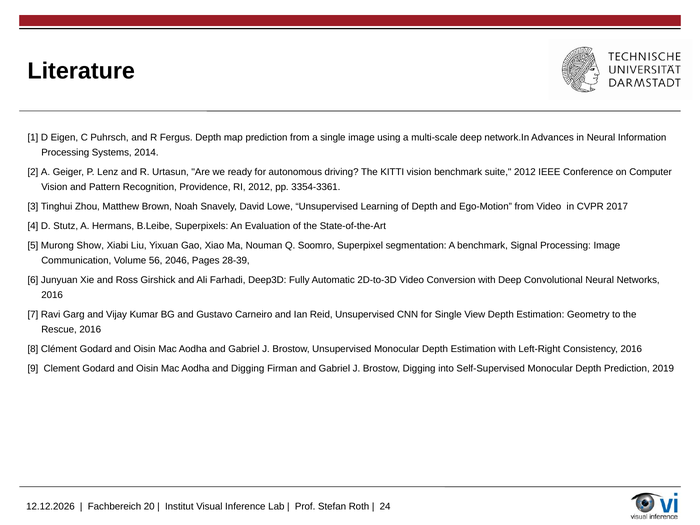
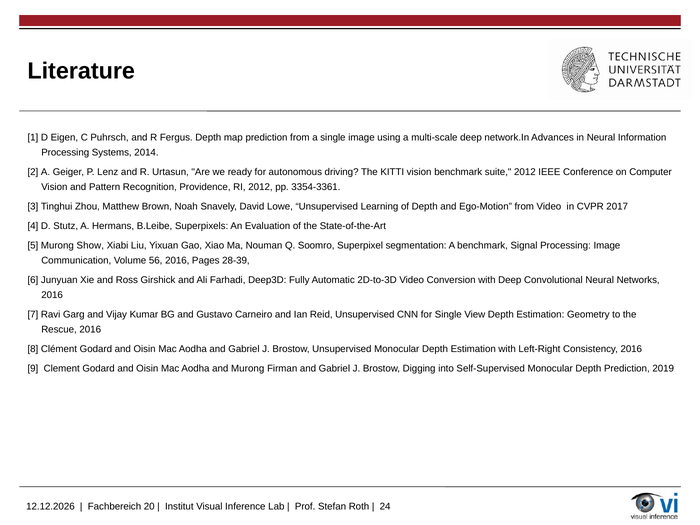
56 2046: 2046 -> 2016 (177, 261)
and Digging: Digging -> Murong (248, 368)
